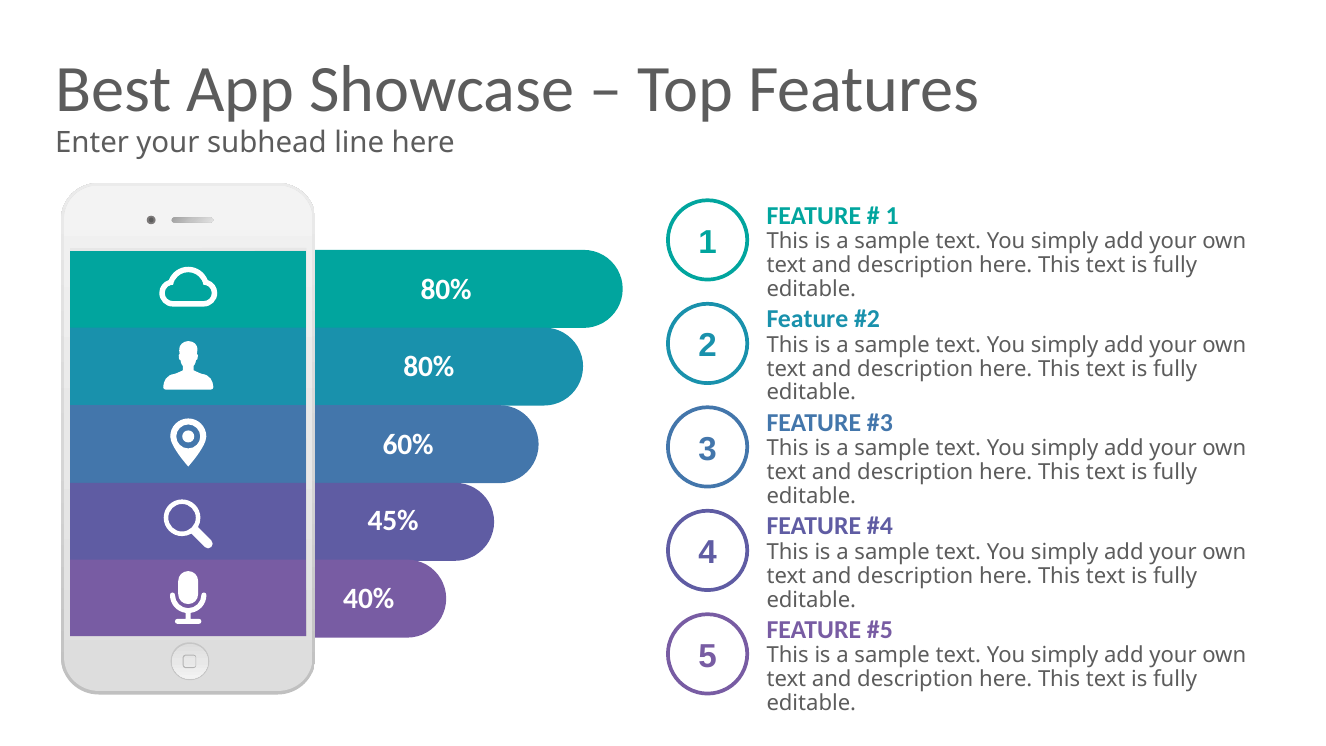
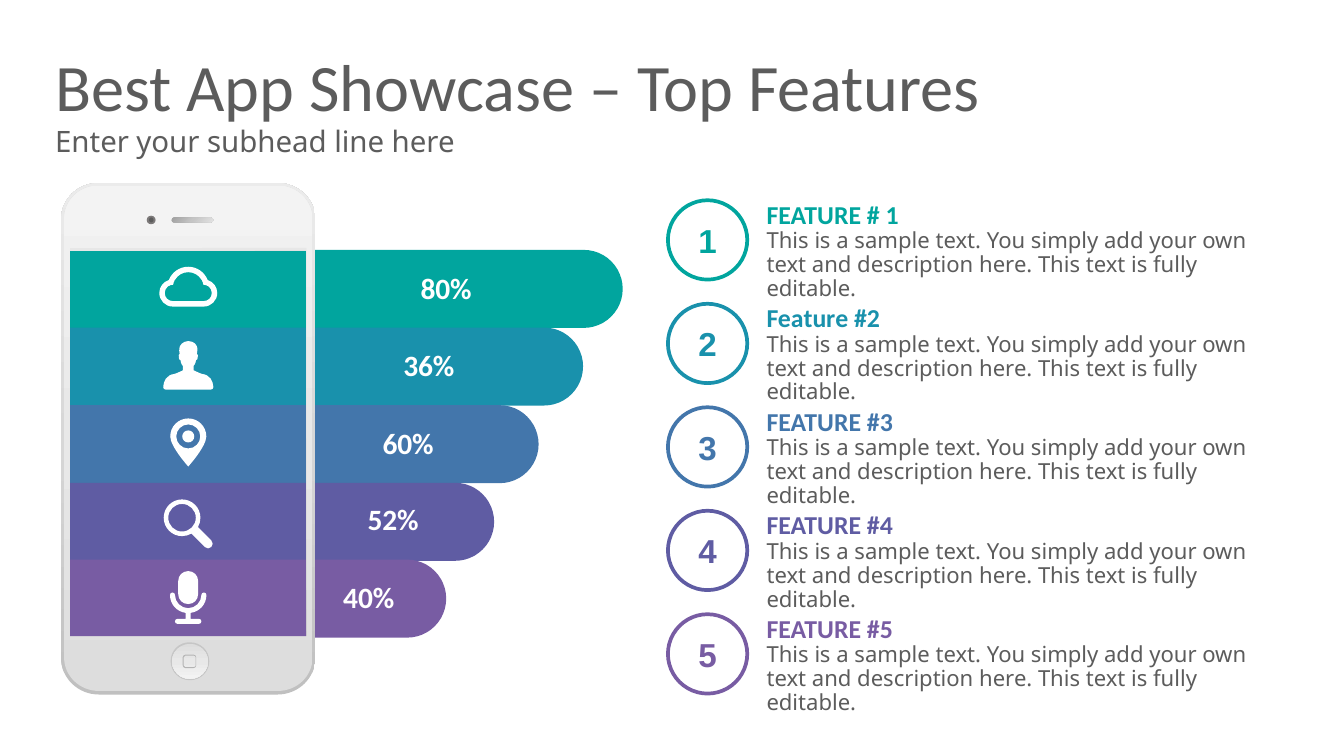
80%: 80% -> 36% (429, 367)
45%: 45% -> 52% (393, 521)
